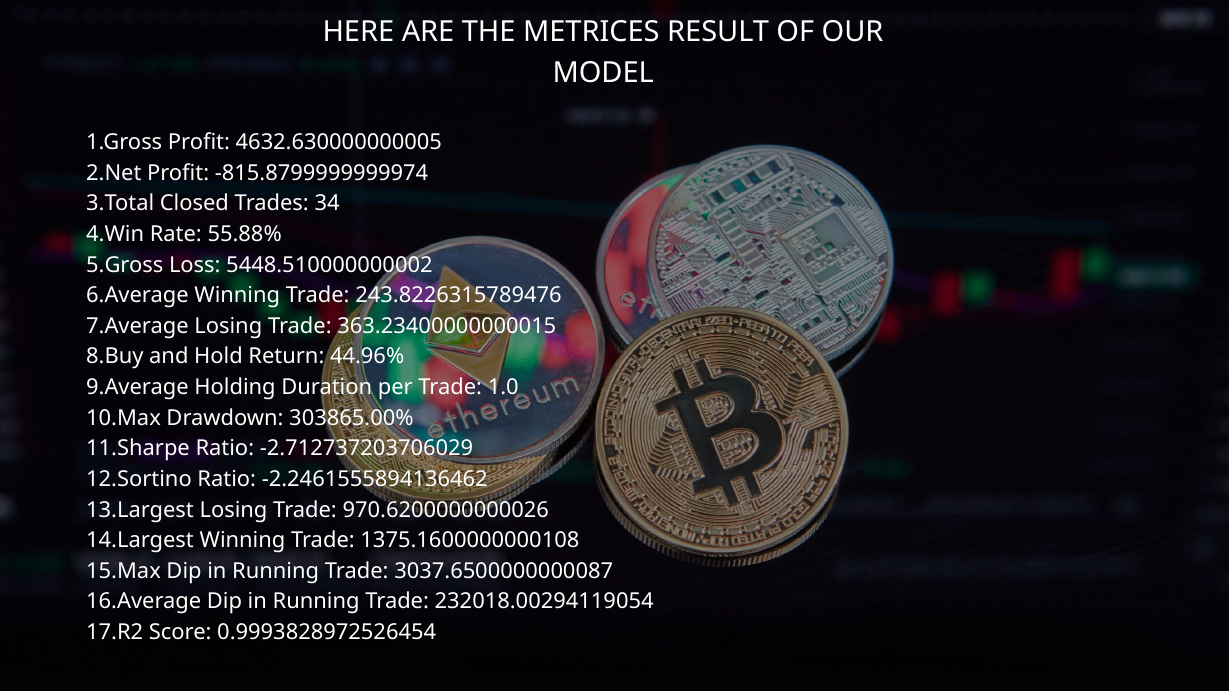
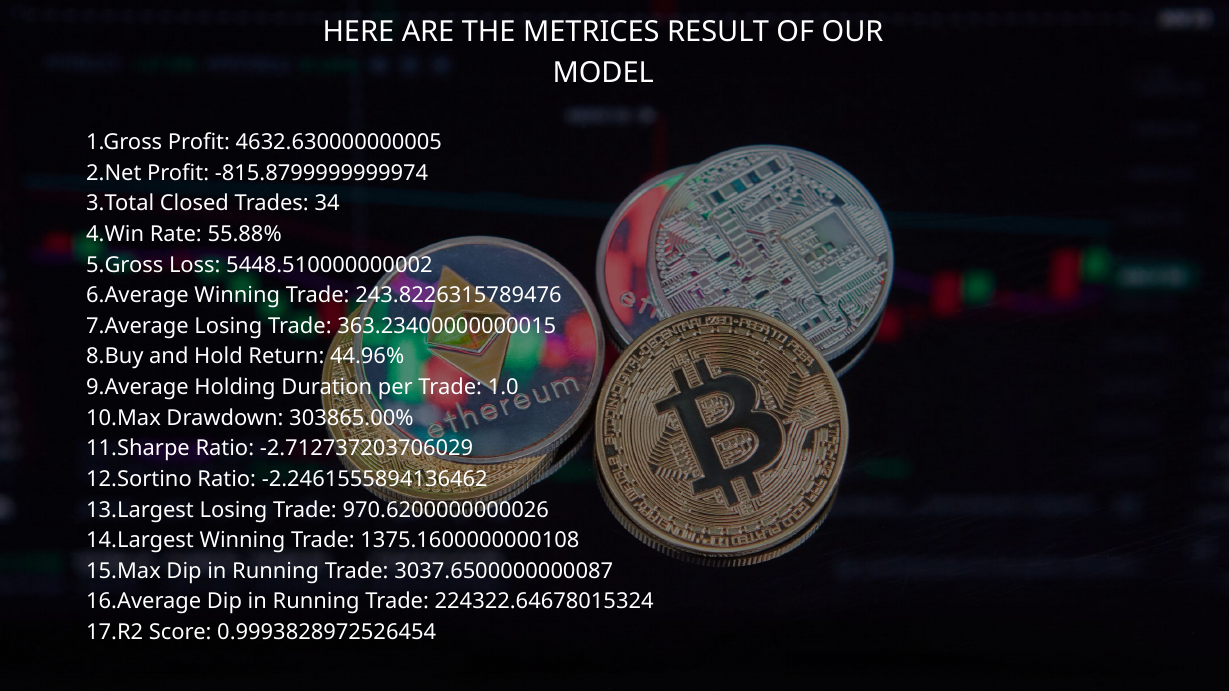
232018.00294119054: 232018.00294119054 -> 224322.64678015324 (544, 602)
